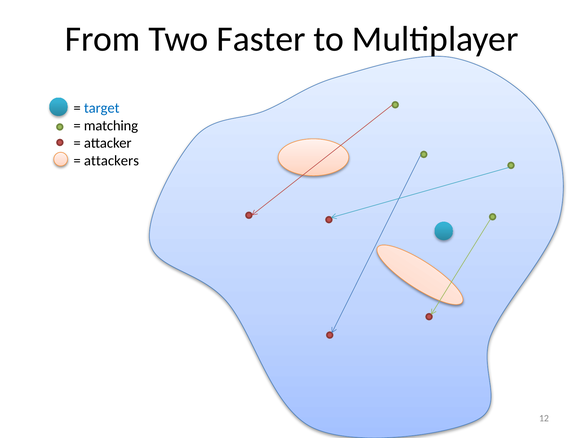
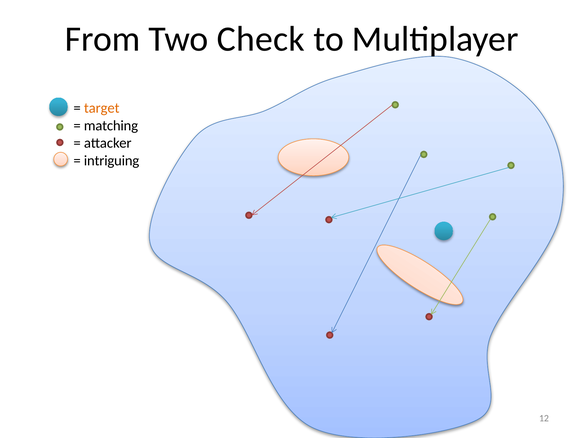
Faster: Faster -> Check (261, 39)
target colour: blue -> orange (102, 108)
attackers: attackers -> intriguing (112, 161)
